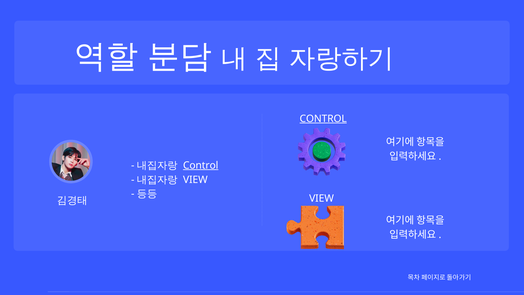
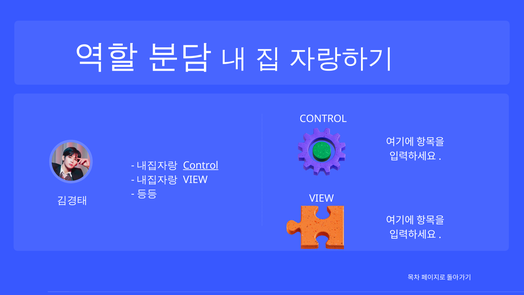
CONTROL underline: present -> none (323, 119)
